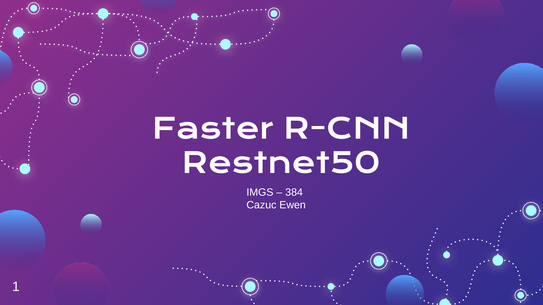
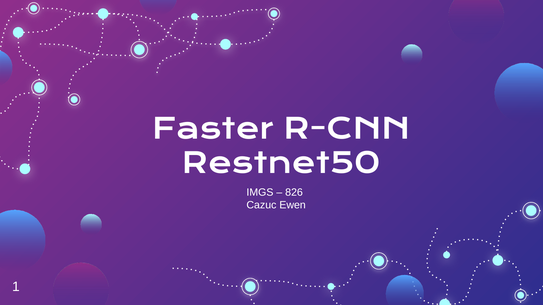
384: 384 -> 826 (294, 193)
